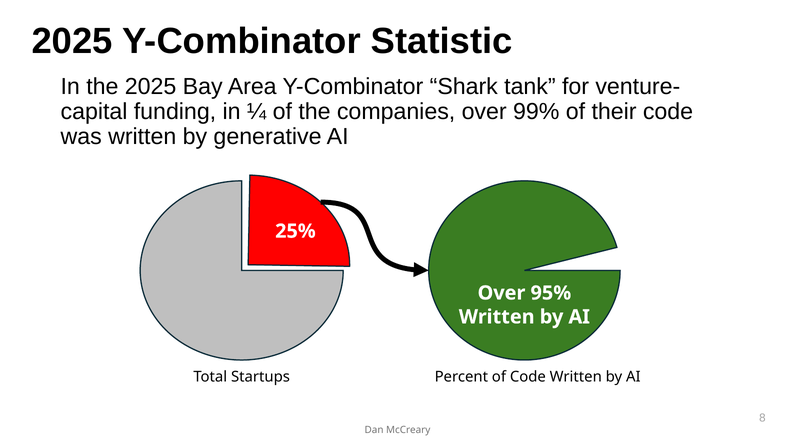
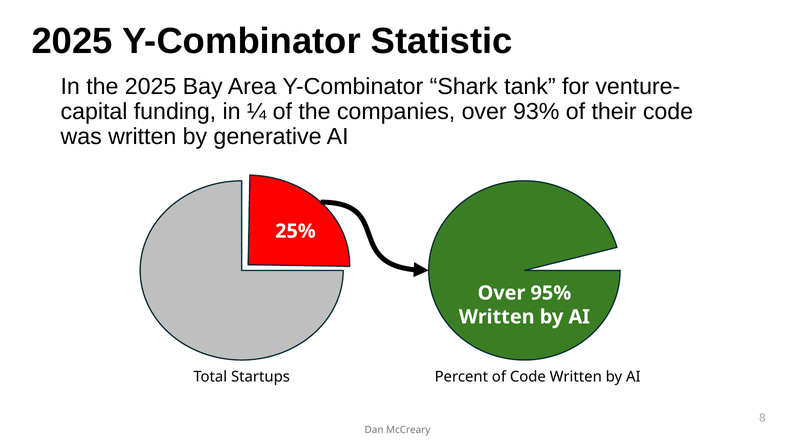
99%: 99% -> 93% (536, 112)
